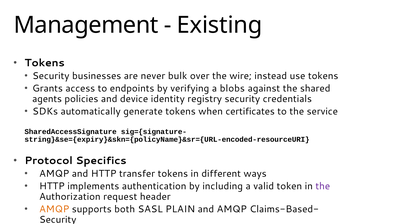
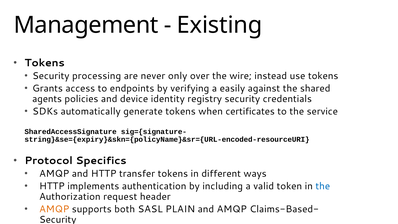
businesses: businesses -> processing (97, 76)
bulk: bulk -> only (178, 76)
blobs: blobs -> easily (232, 88)
the colour: purple -> blue (323, 186)
